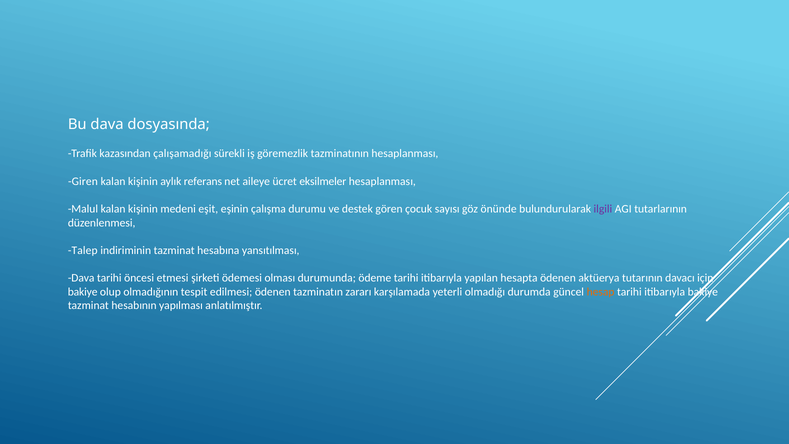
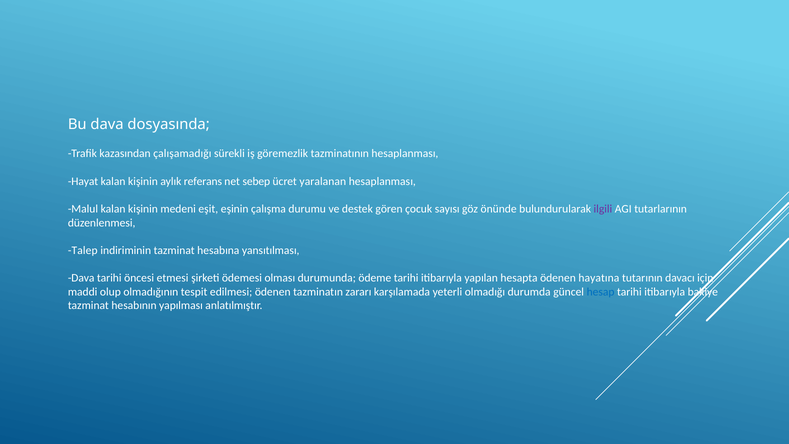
Giren: Giren -> Hayat (83, 181)
aileye: aileye -> sebep (256, 181)
eksilmeler: eksilmeler -> yaralanan (323, 181)
aktüerya: aktüerya -> hayatına (599, 278)
bakiye: bakiye -> maddi (83, 292)
hesap colour: orange -> blue (601, 292)
